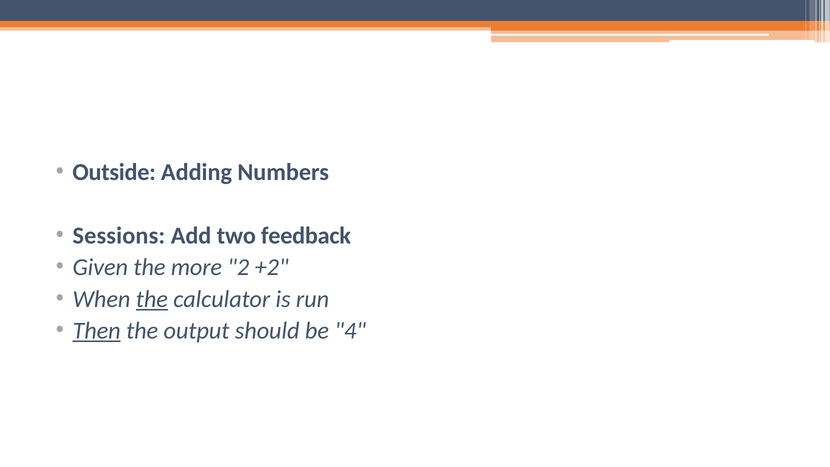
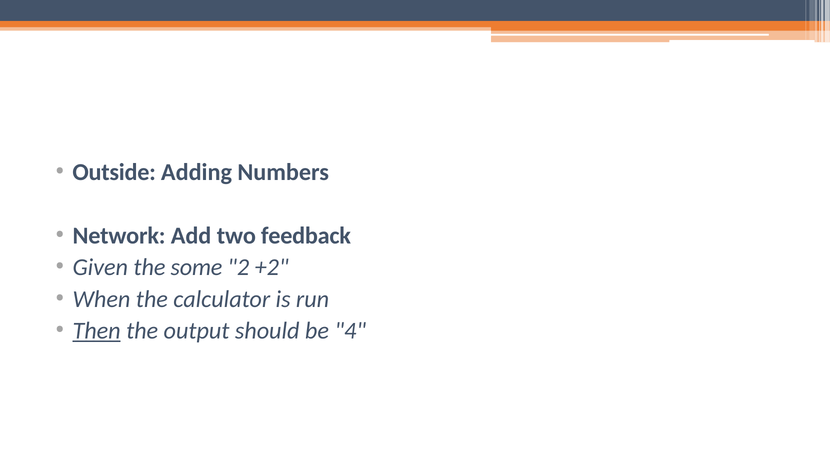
Sessions: Sessions -> Network (119, 236)
more: more -> some (197, 267)
the underline: present -> none (152, 299)
